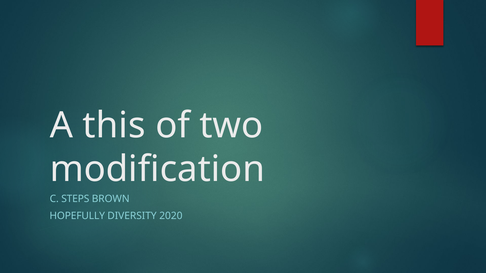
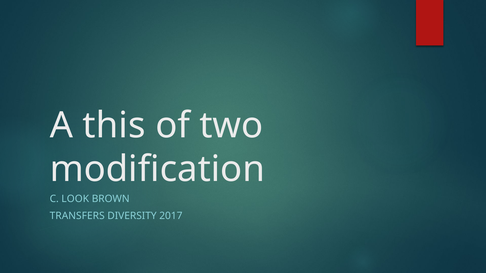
STEPS: STEPS -> LOOK (75, 199)
HOPEFULLY: HOPEFULLY -> TRANSFERS (77, 216)
2020: 2020 -> 2017 (171, 216)
